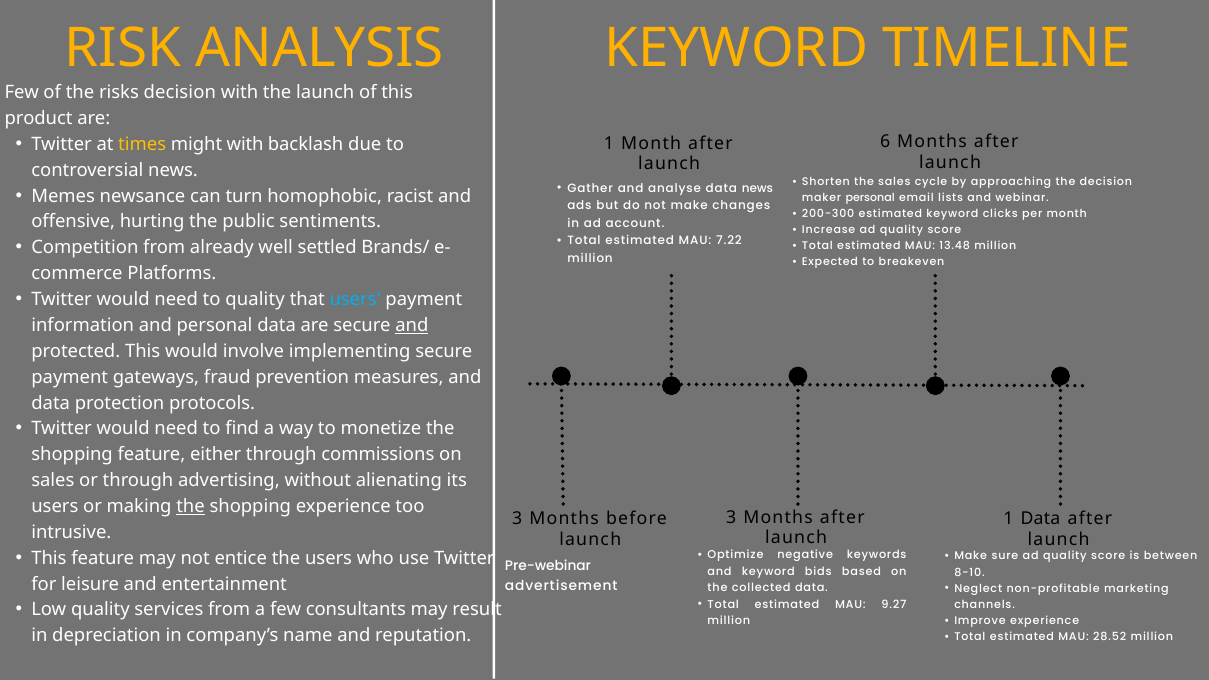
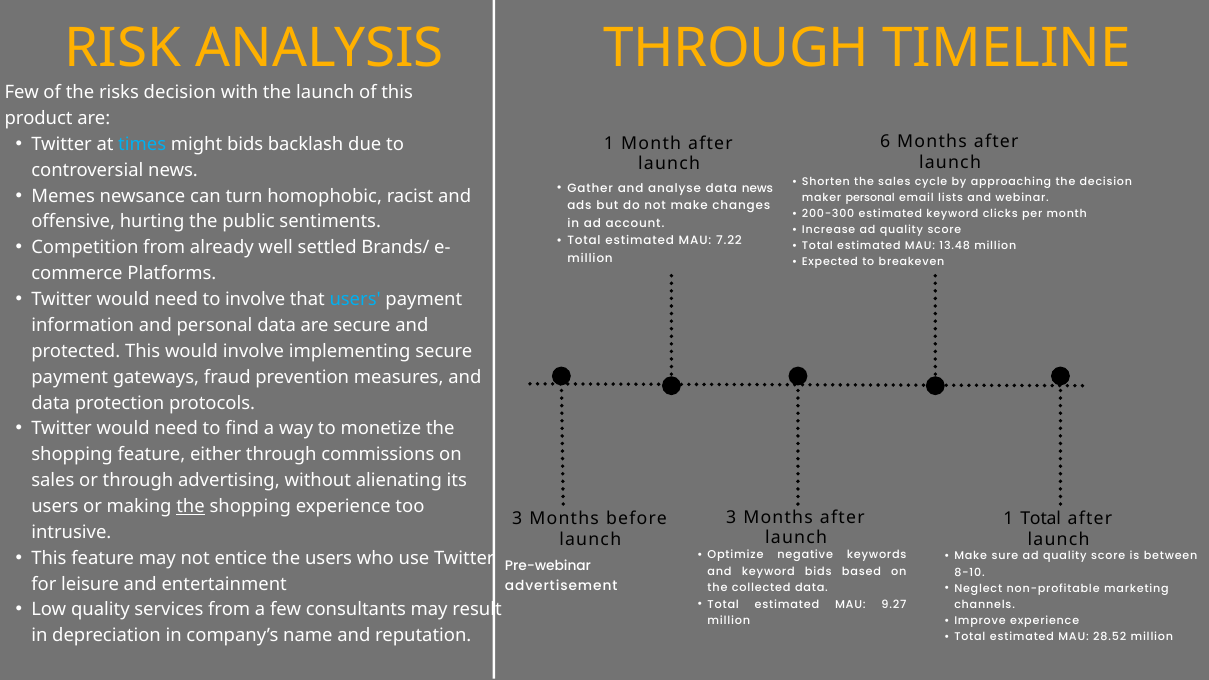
KEYWORD: KEYWORD -> THROUGH (737, 48)
times colour: yellow -> light blue (142, 144)
might with: with -> bids (245, 144)
to quality: quality -> involve (255, 299)
and underline: present -> none (412, 325)
1 Data: Data -> Total (1041, 519)
